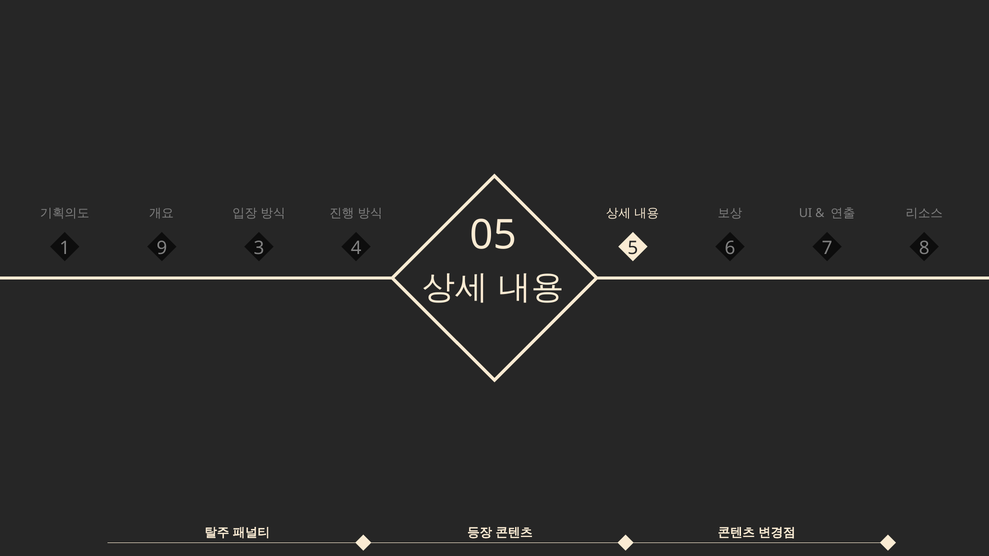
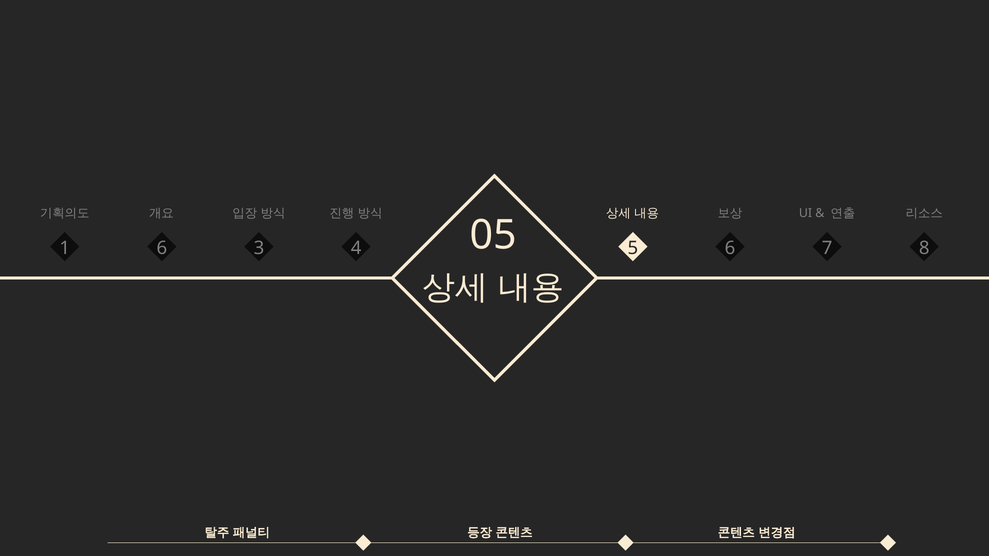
1 9: 9 -> 6 (162, 248)
